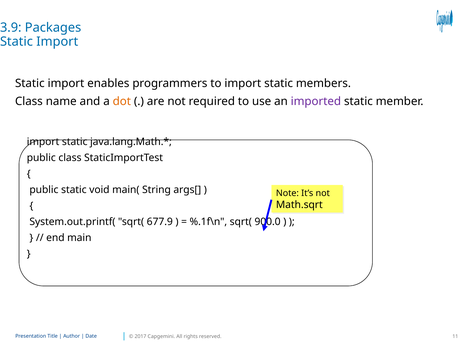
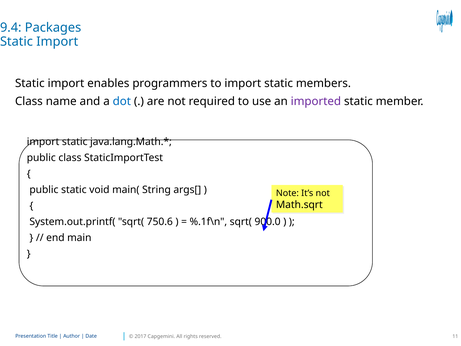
3.9: 3.9 -> 9.4 (11, 28)
dot colour: orange -> blue (122, 101)
677.9: 677.9 -> 750.6 (160, 222)
